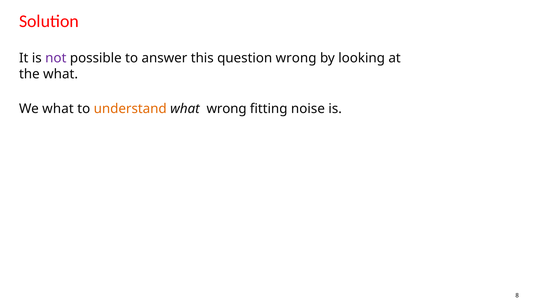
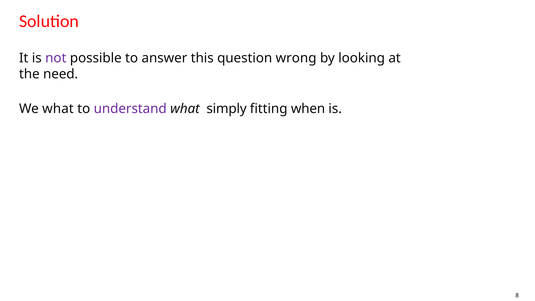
the what: what -> need (61, 74)
understand colour: orange -> purple (130, 109)
what wrong: wrong -> simply (227, 109)
noise: noise -> when (308, 109)
